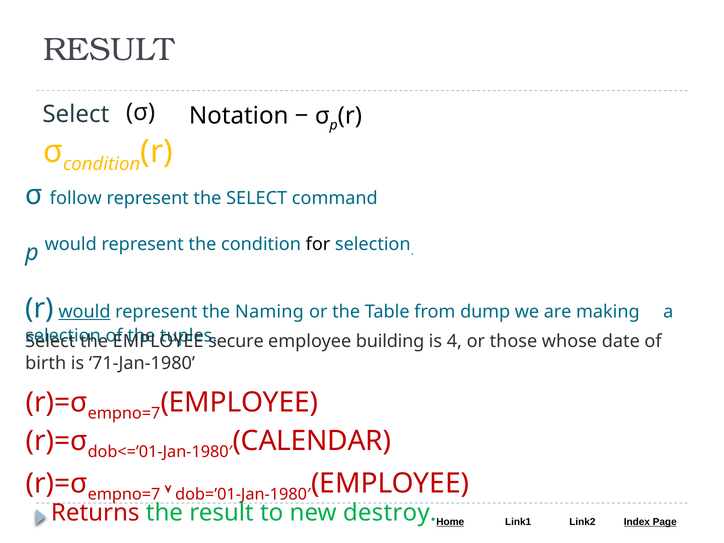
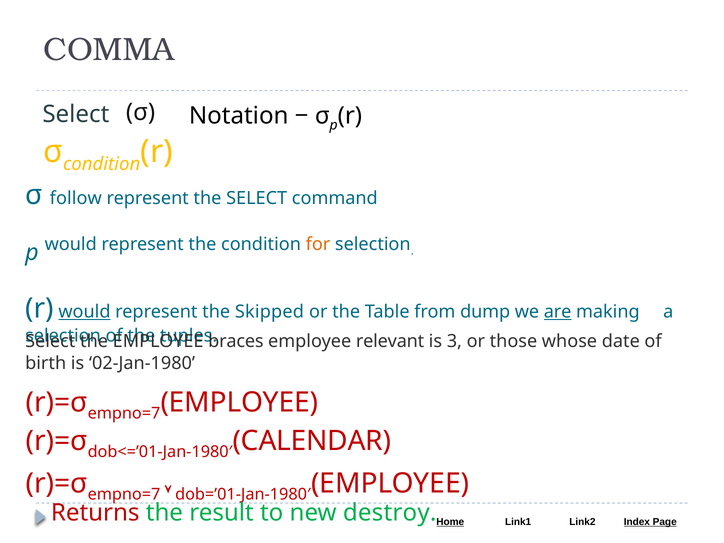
RESULT: RESULT -> COMMA (109, 49)
for colour: black -> orange (318, 244)
Naming: Naming -> Skipped (269, 312)
are underline: none -> present (558, 312)
secure: secure -> braces (236, 341)
building: building -> relevant (390, 341)
4: 4 -> 3 (454, 341)
71-Jan-1980: 71-Jan-1980 -> 02-Jan-1980 (142, 363)
